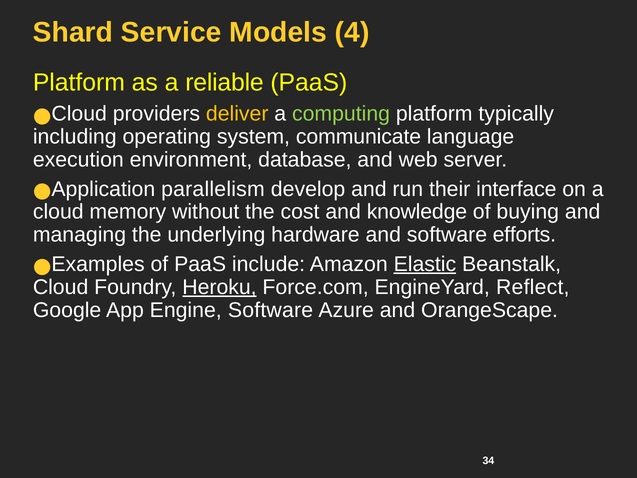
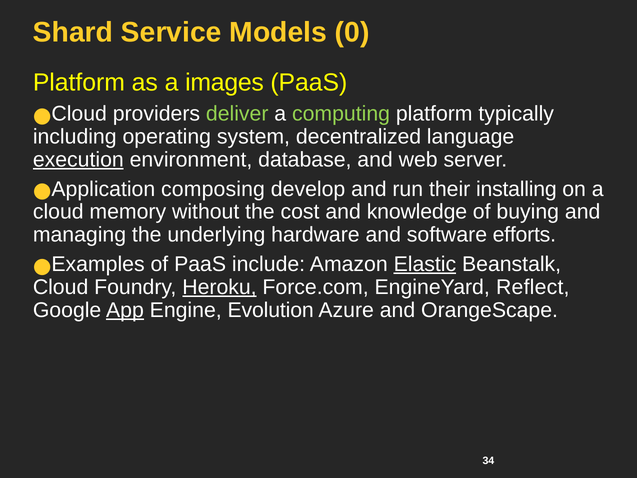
4: 4 -> 0 (352, 32)
reliable: reliable -> images (225, 83)
deliver colour: yellow -> light green (237, 114)
communicate: communicate -> decentralized (359, 137)
execution underline: none -> present (78, 160)
parallelism: parallelism -> composing (213, 189)
interface: interface -> installing (516, 189)
App underline: none -> present (125, 310)
Engine Software: Software -> Evolution (271, 310)
